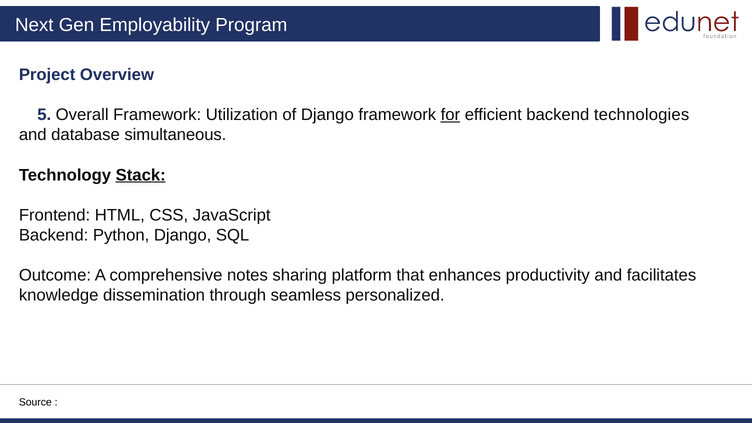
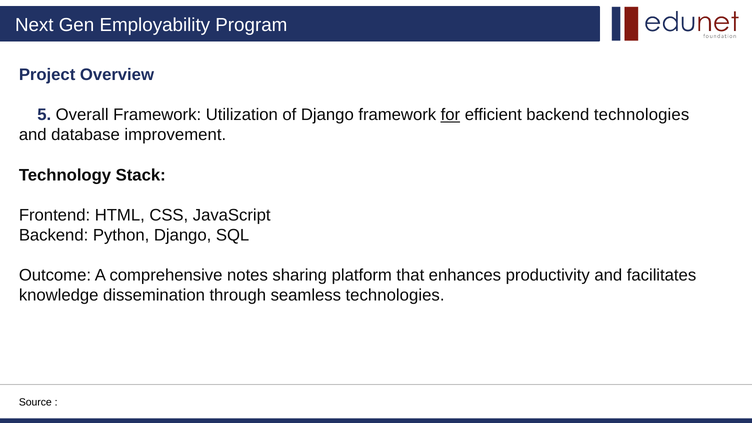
simultaneous: simultaneous -> improvement (175, 135)
Stack underline: present -> none (141, 175)
seamless personalized: personalized -> technologies (395, 295)
